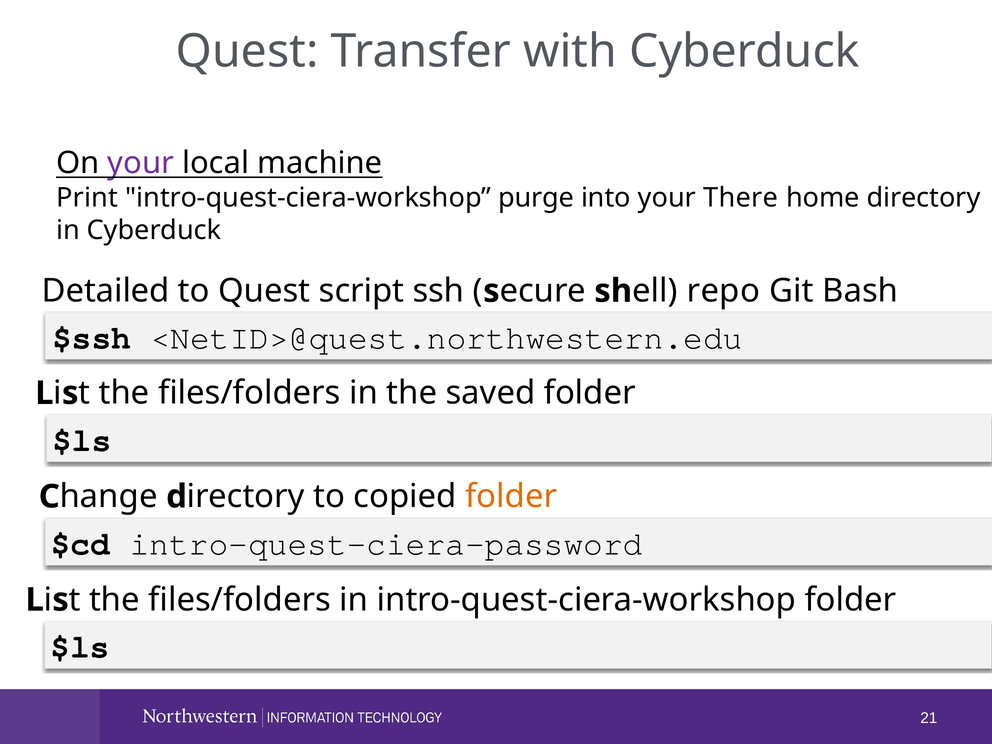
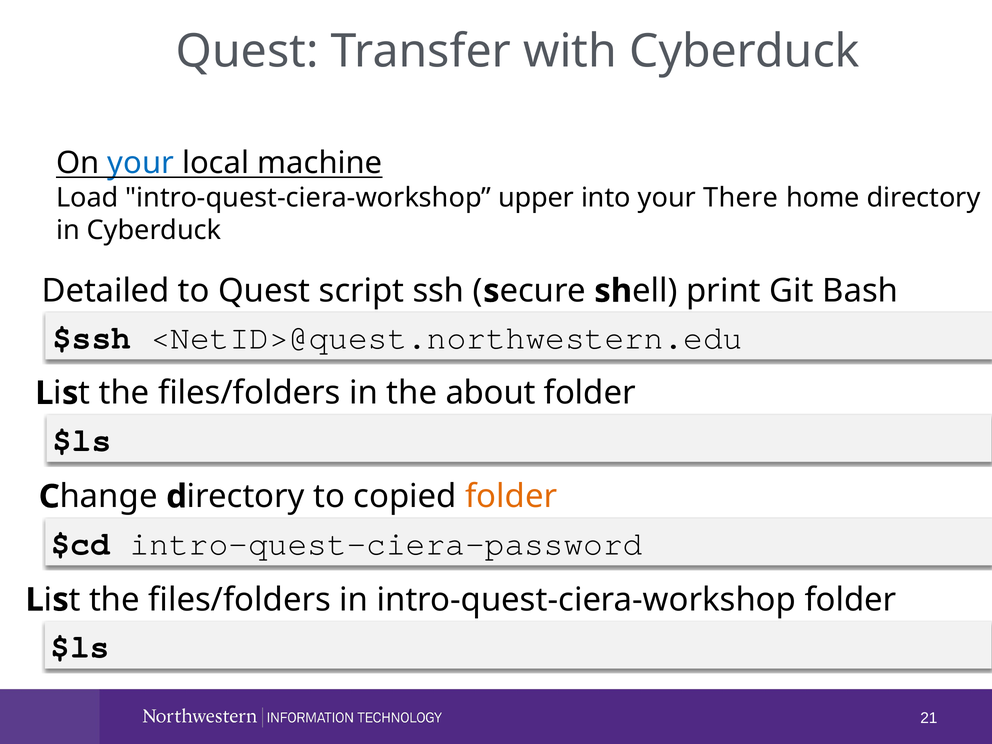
your colour: purple -> blue (141, 163)
Print: Print -> Load (87, 198)
purge: purge -> upper (536, 198)
repo: repo -> print (723, 291)
saved: saved -> about (491, 393)
